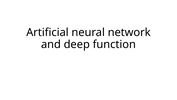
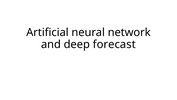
function: function -> forecast (114, 44)
